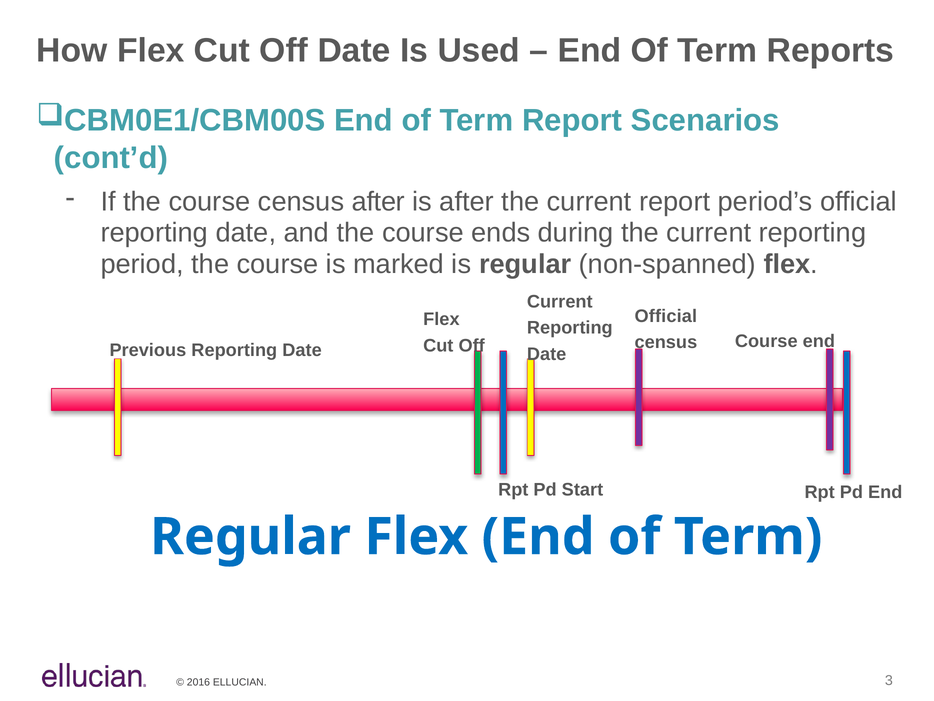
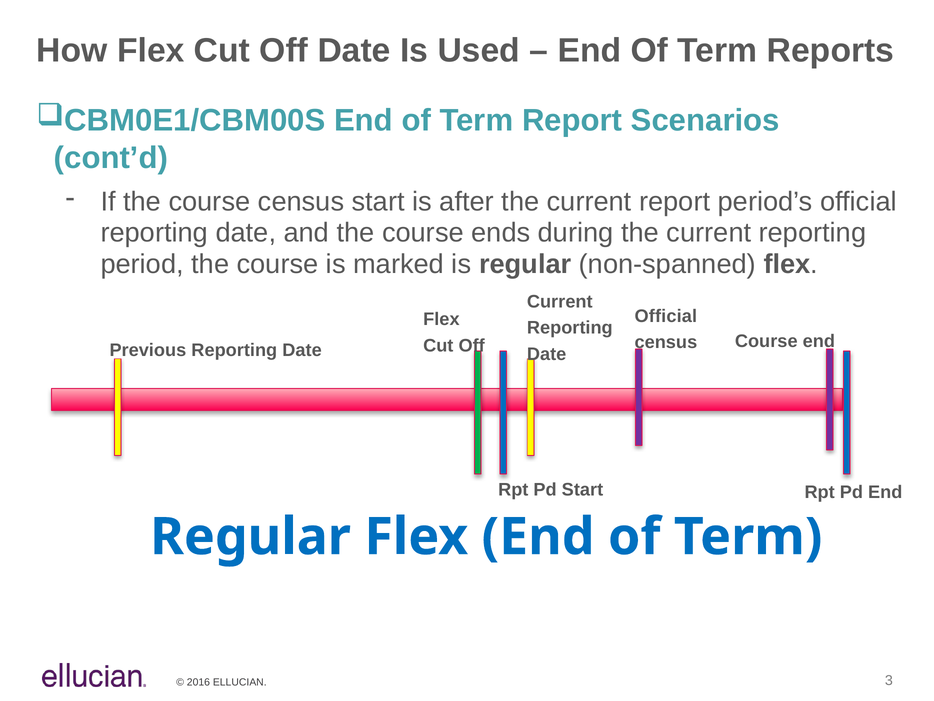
census after: after -> start (378, 202)
